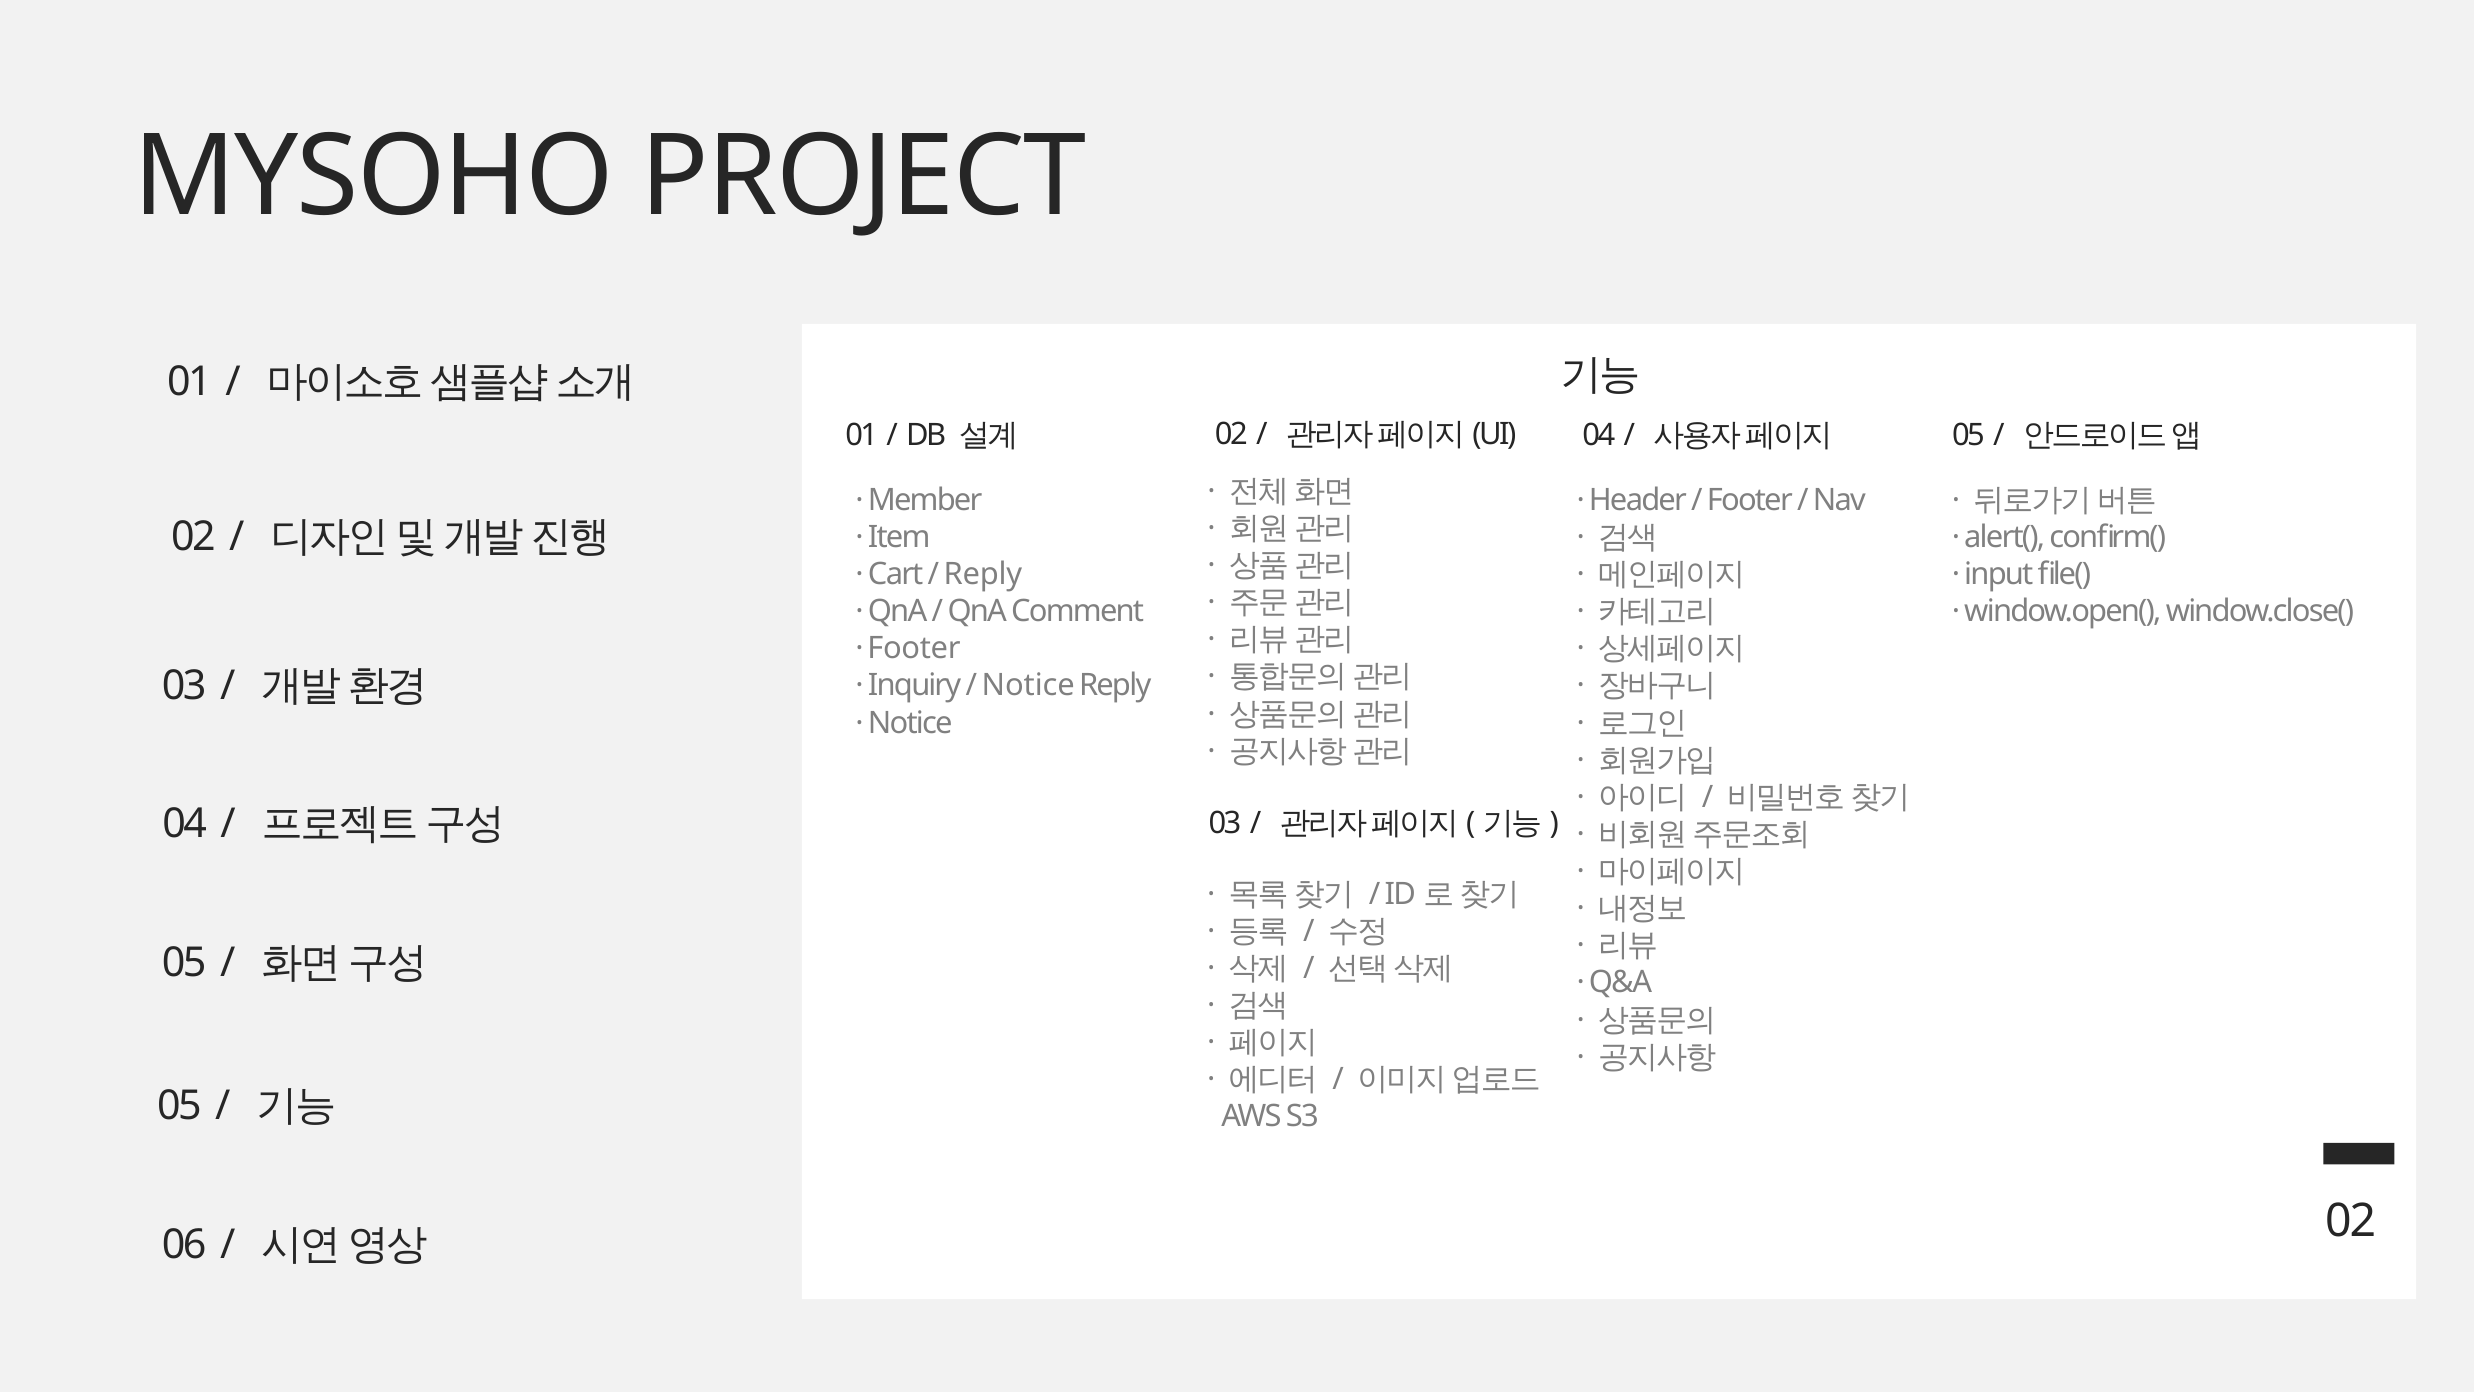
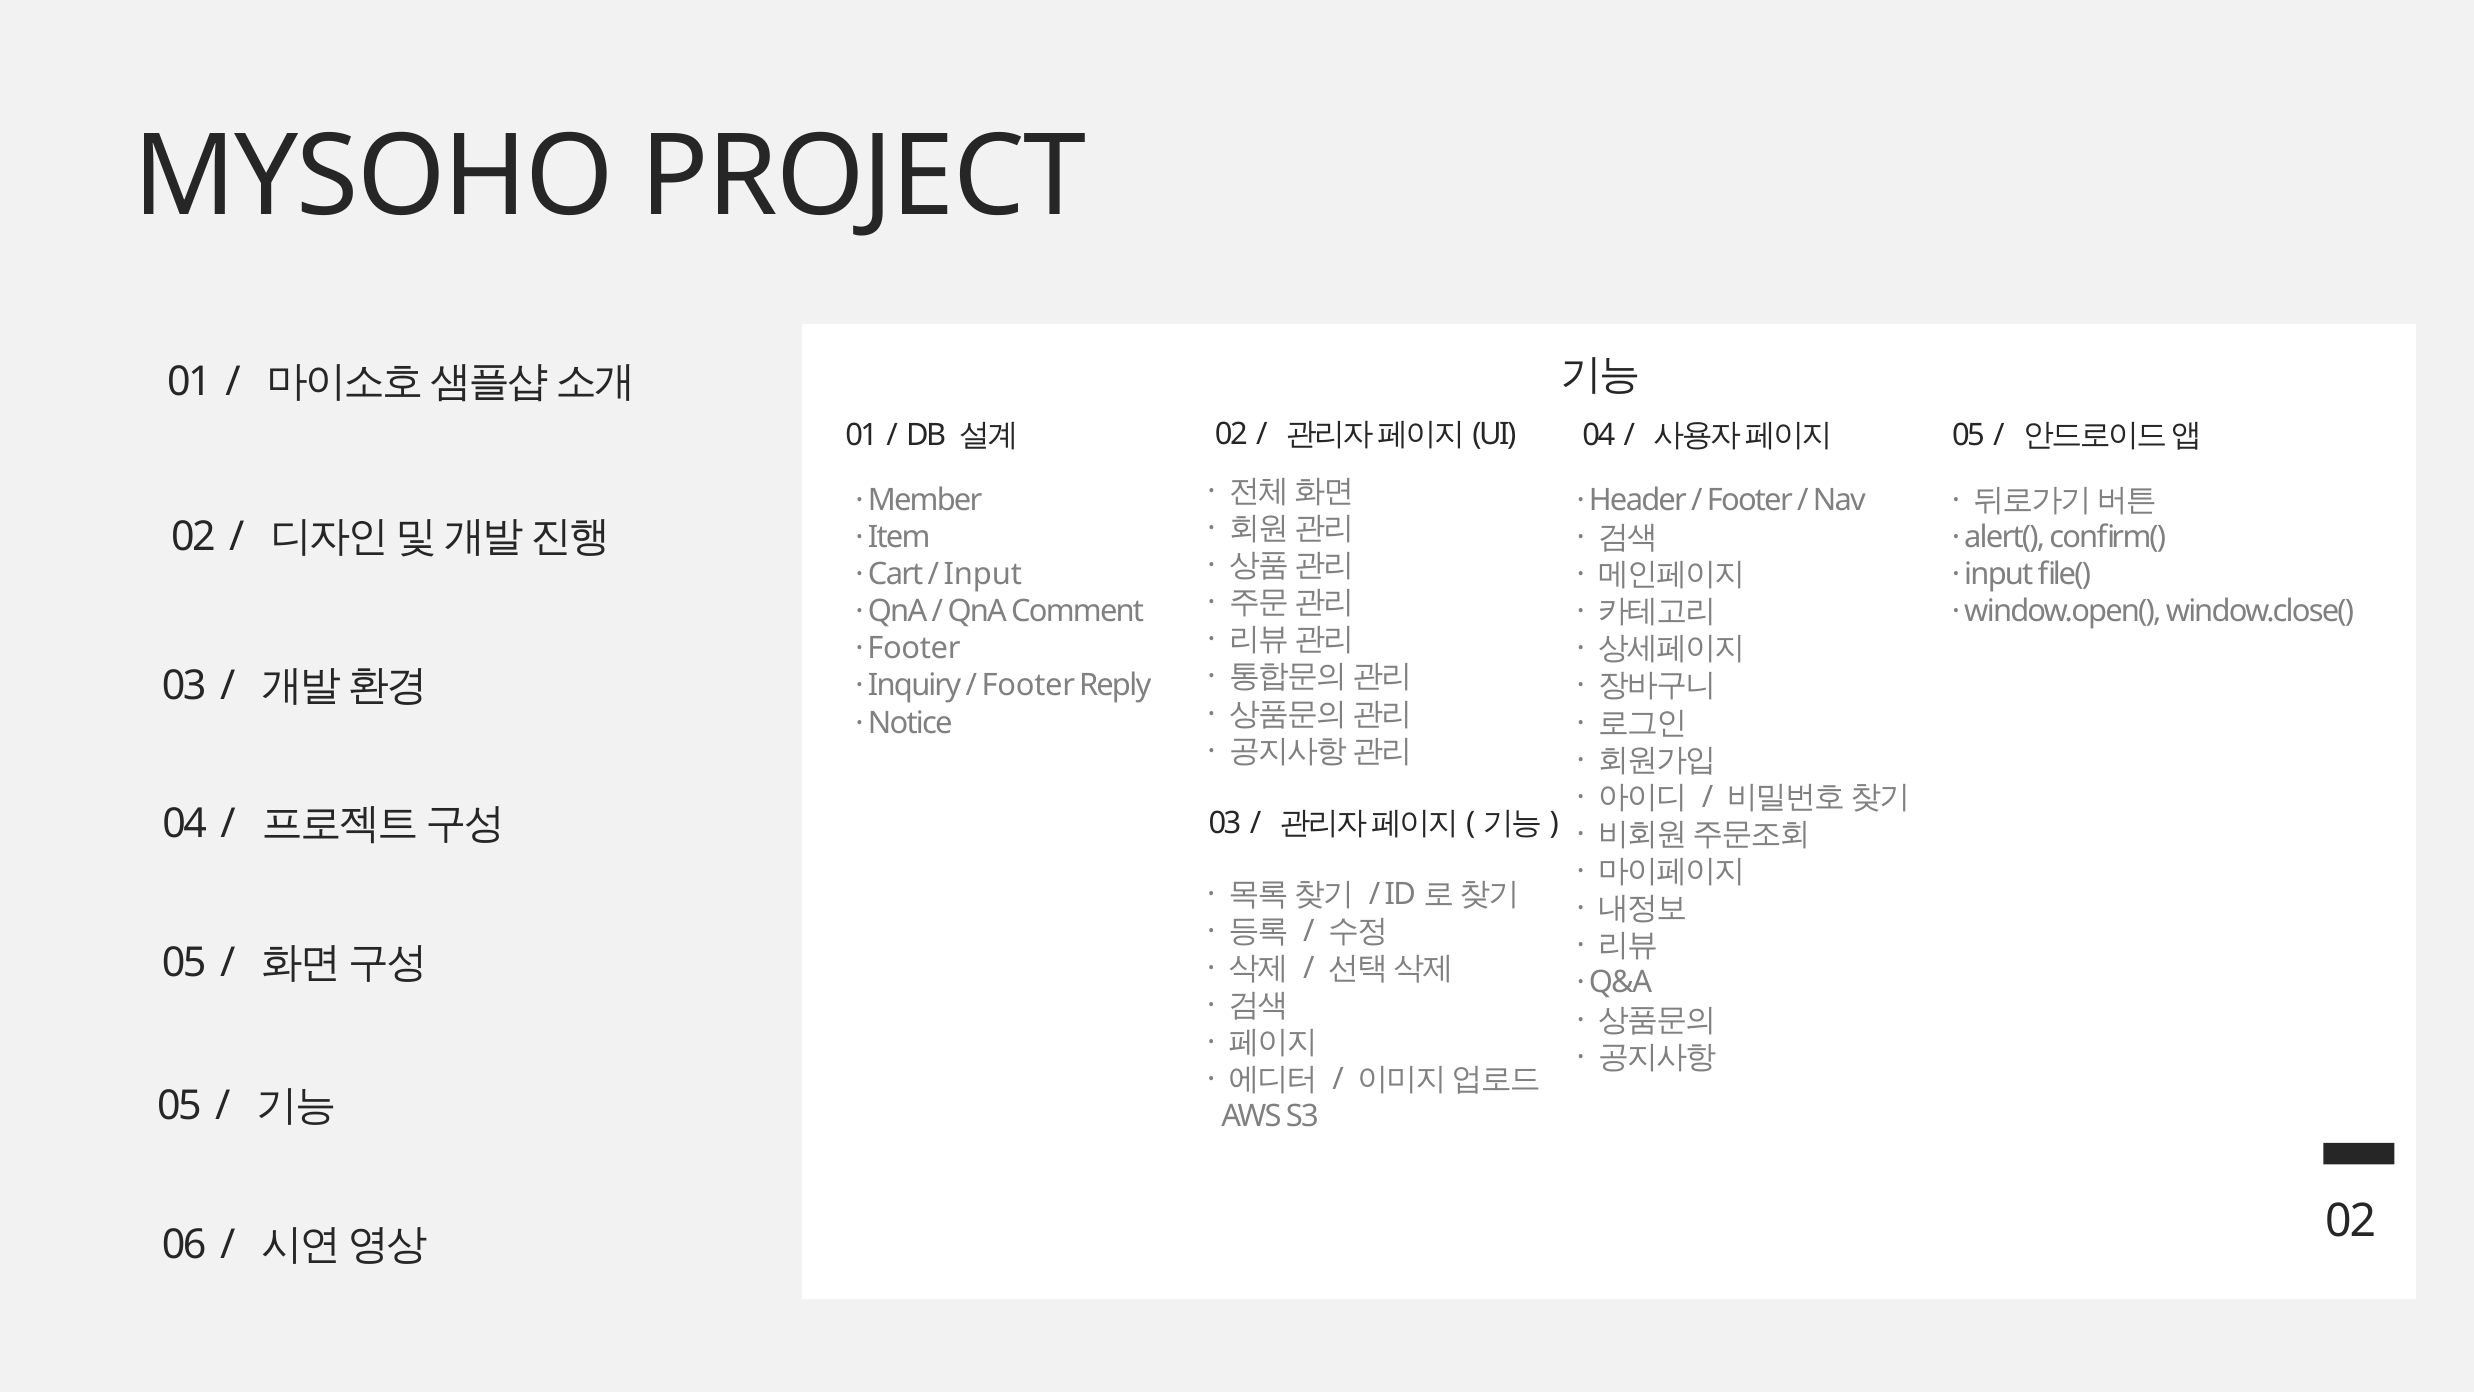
Reply: Reply -> Input (983, 574)
Notice: Notice -> Footer (1028, 686)
